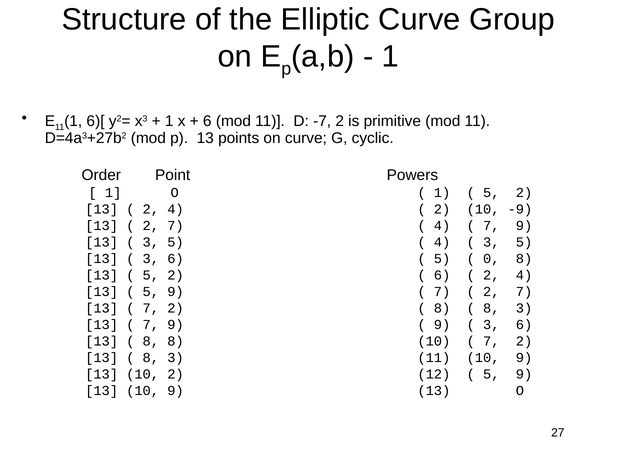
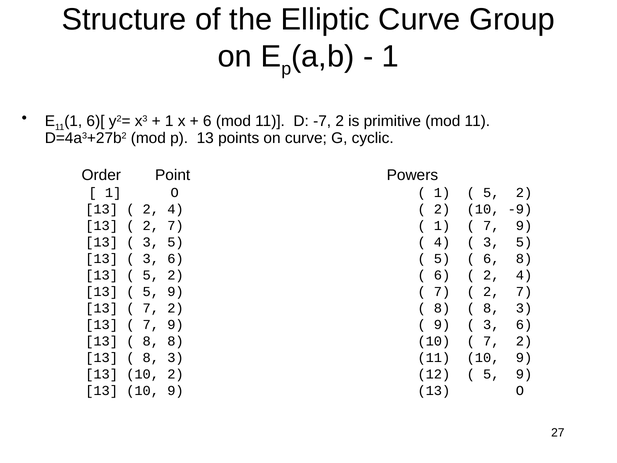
4: 4 -> 1 (442, 226)
0: 0 -> 6 (491, 259)
